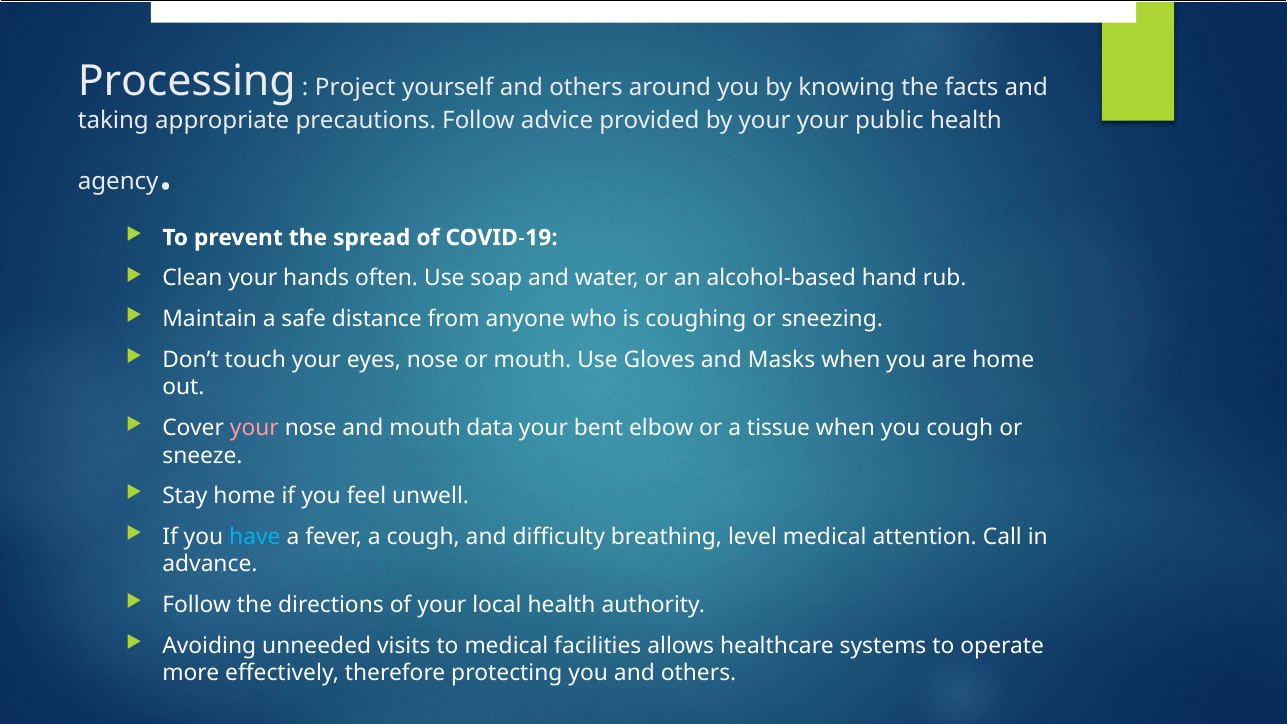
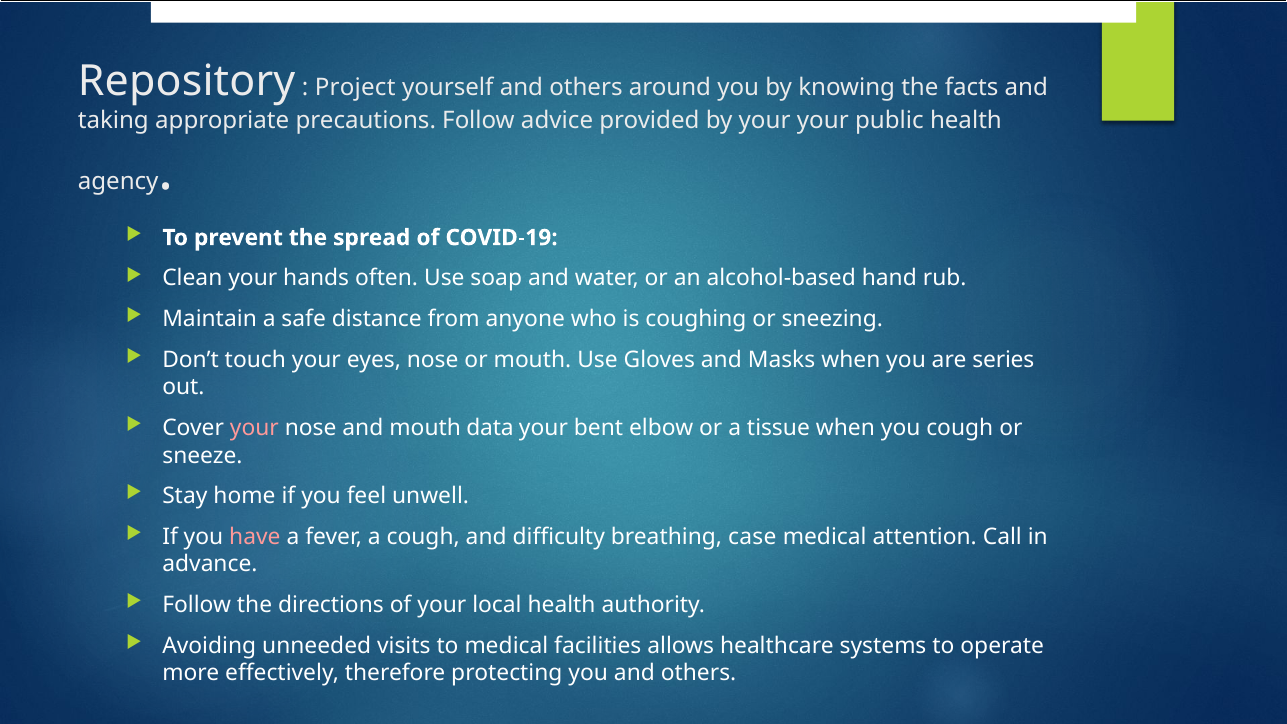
Processing: Processing -> Repository (187, 81)
are home: home -> series (1003, 360)
have colour: light blue -> pink (255, 537)
level: level -> case (752, 537)
